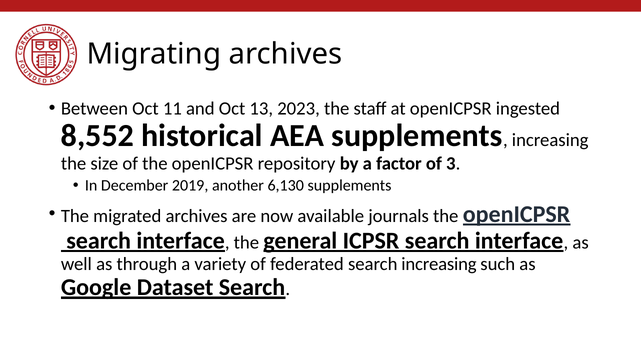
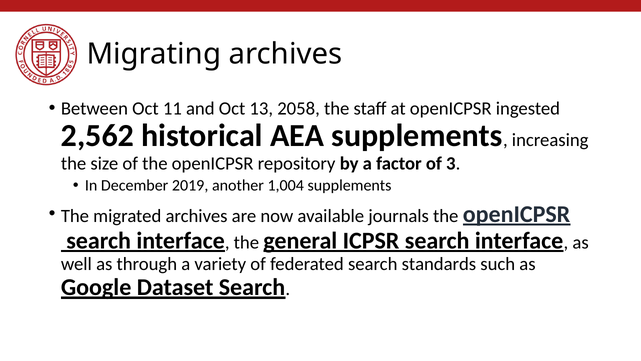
2023: 2023 -> 2058 (299, 108)
8,552: 8,552 -> 2,562 (97, 136)
6,130: 6,130 -> 1,004 (286, 185)
search increasing: increasing -> standards (439, 264)
